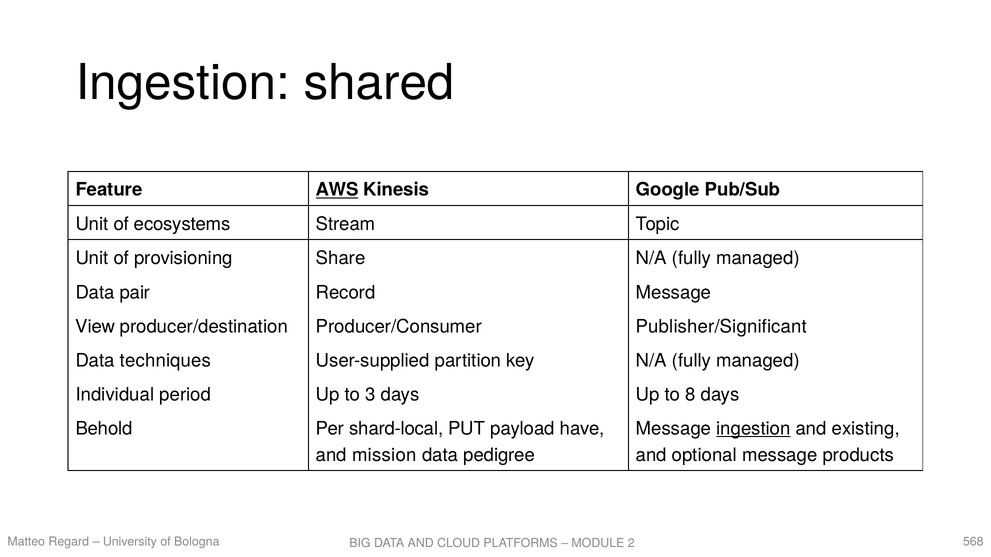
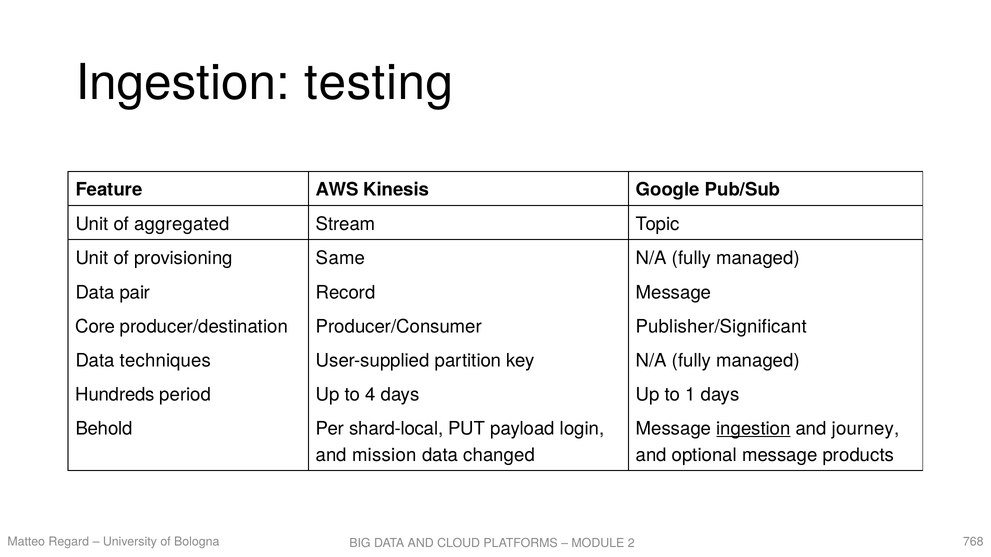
shared: shared -> testing (379, 83)
AWS underline: present -> none (337, 190)
ecosystems: ecosystems -> aggregated (182, 224)
Share: Share -> Same (341, 259)
View: View -> Core (95, 327)
Individual: Individual -> Hundreds (115, 395)
3: 3 -> 4 (370, 395)
8: 8 -> 1 (690, 395)
have: have -> login (582, 429)
existing: existing -> journey (866, 429)
pedigree: pedigree -> changed (499, 456)
568: 568 -> 768 (973, 542)
